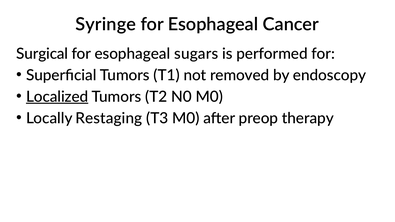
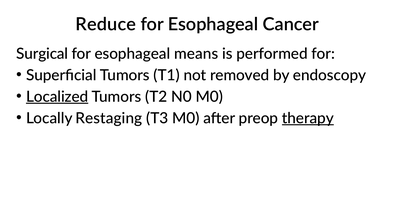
Syringe: Syringe -> Reduce (106, 24)
sugars: sugars -> means (196, 54)
therapy underline: none -> present (308, 118)
